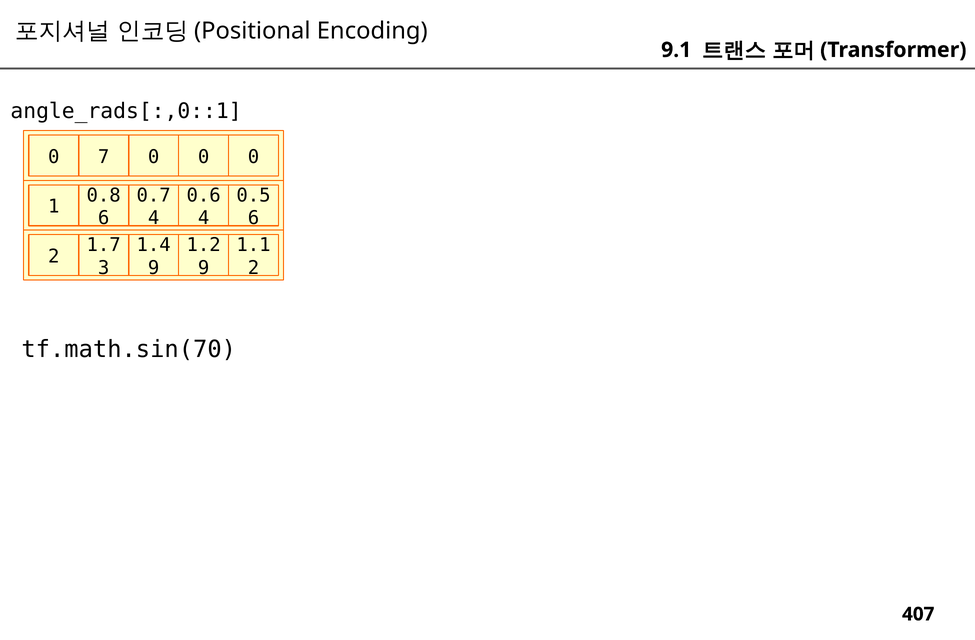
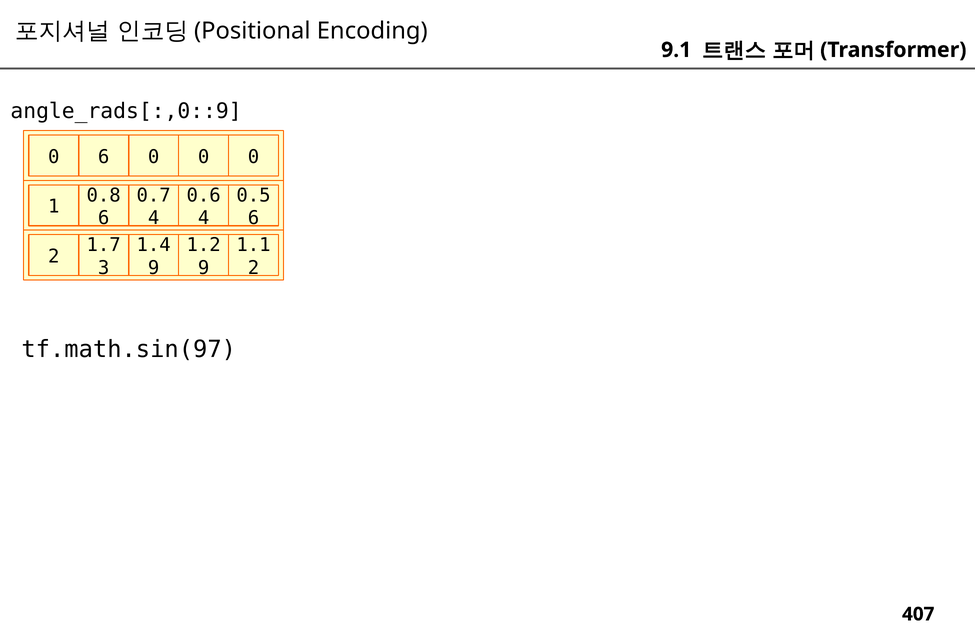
angle_rads[:,0::1: angle_rads[:,0::1 -> angle_rads[:,0::9 (126, 111)
0 7: 7 -> 6 (104, 157)
tf.math.sin(70: tf.math.sin(70 -> tf.math.sin(97 (129, 350)
